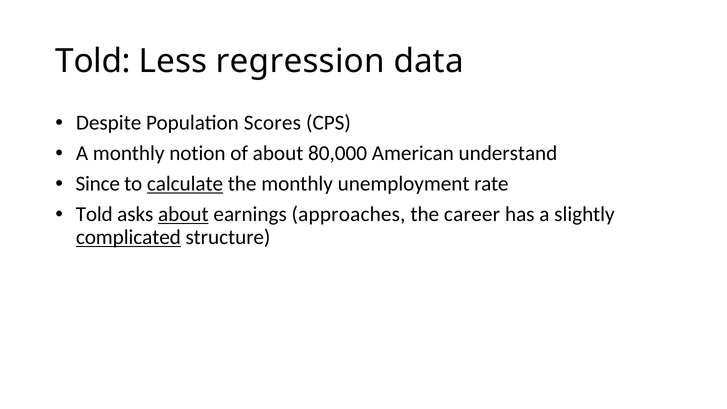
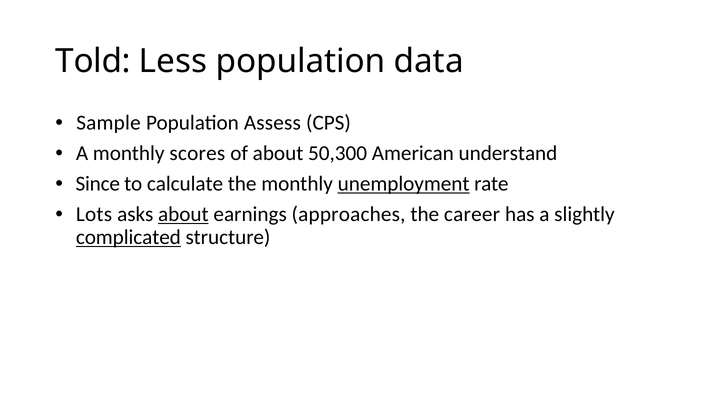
Less regression: regression -> population (301, 61)
Despite: Despite -> Sample (108, 123)
Scores: Scores -> Assess (272, 123)
notion: notion -> scores (197, 153)
80,000: 80,000 -> 50,300 (338, 153)
calculate underline: present -> none (185, 184)
unemployment underline: none -> present (404, 184)
Told: Told -> Lots (94, 214)
